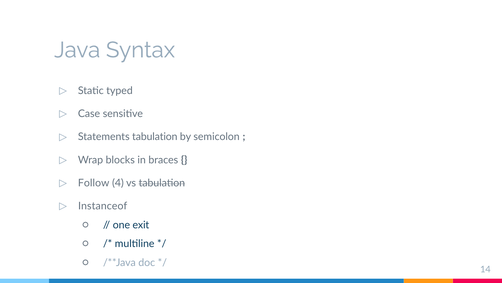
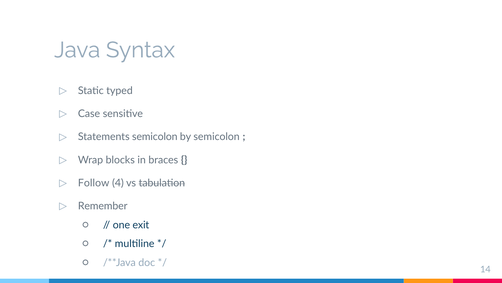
Statements tabulation: tabulation -> semicolon (155, 137)
Instanceof: Instanceof -> Remember (103, 206)
